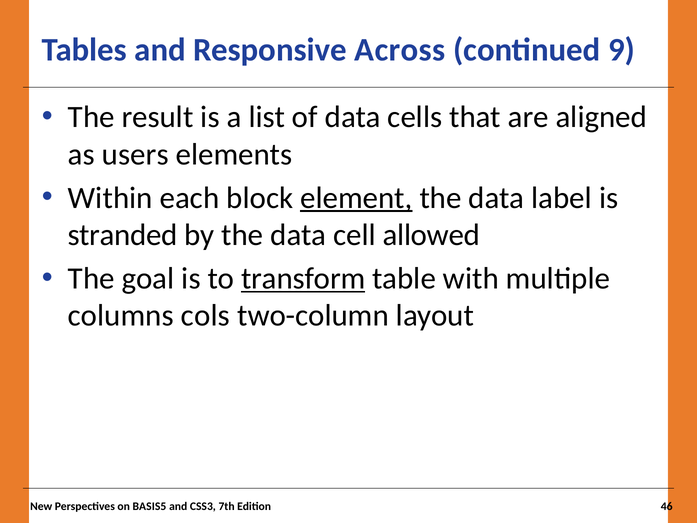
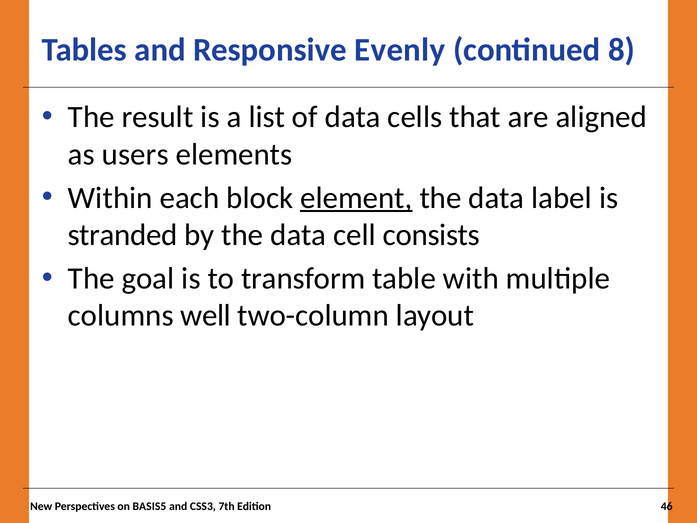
Across: Across -> Evenly (400, 50)
9: 9 -> 8 (621, 50)
allowed: allowed -> consists (431, 235)
transform underline: present -> none (303, 278)
cols: cols -> well (206, 315)
